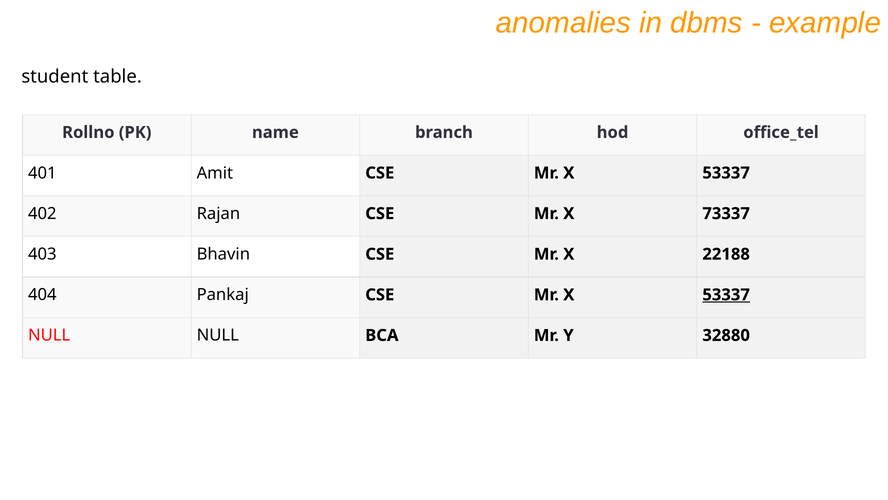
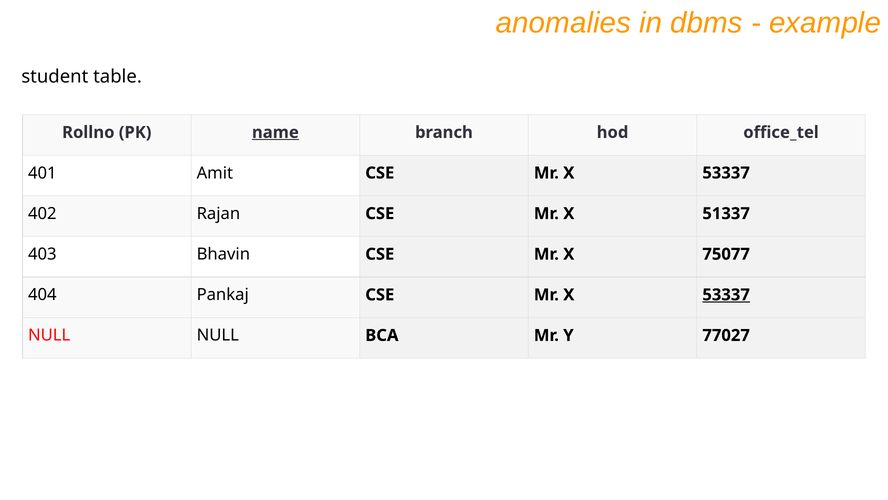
name underline: none -> present (275, 132)
73337: 73337 -> 51337 (726, 213)
22188: 22188 -> 75077 (726, 254)
32880: 32880 -> 77027 (726, 335)
